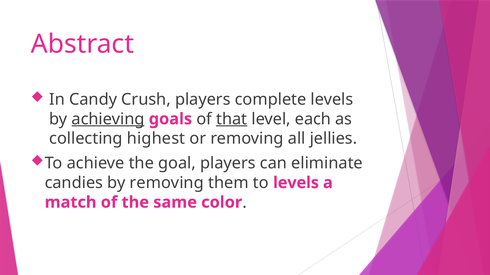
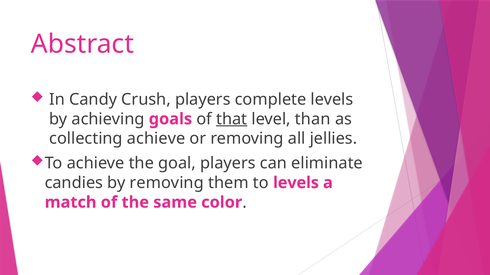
achieving underline: present -> none (108, 119)
each: each -> than (313, 119)
collecting highest: highest -> achieve (156, 139)
